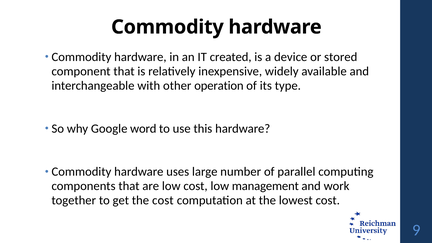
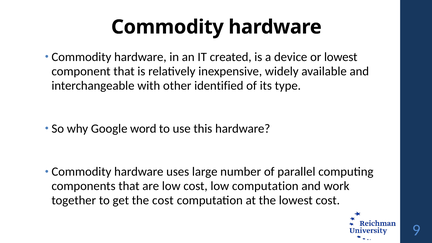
or stored: stored -> lowest (341, 57)
operation: operation -> identified (219, 86)
low management: management -> computation (265, 186)
